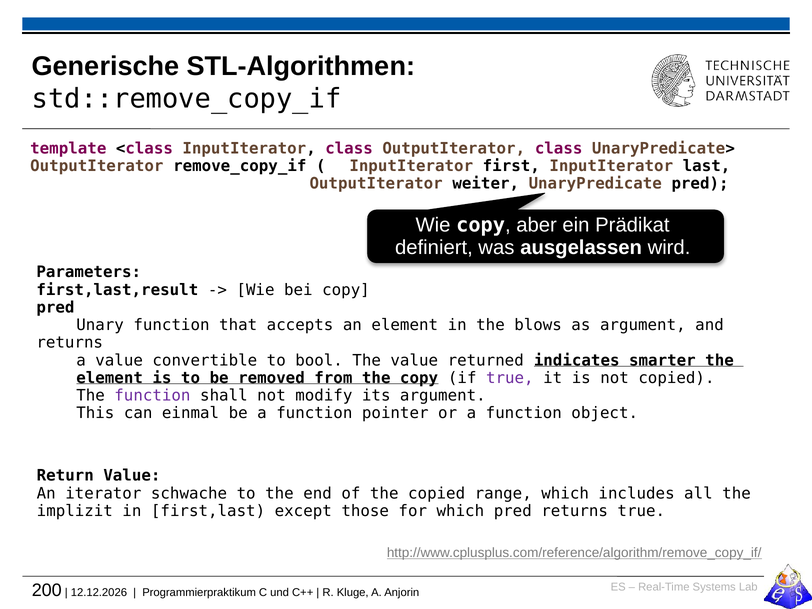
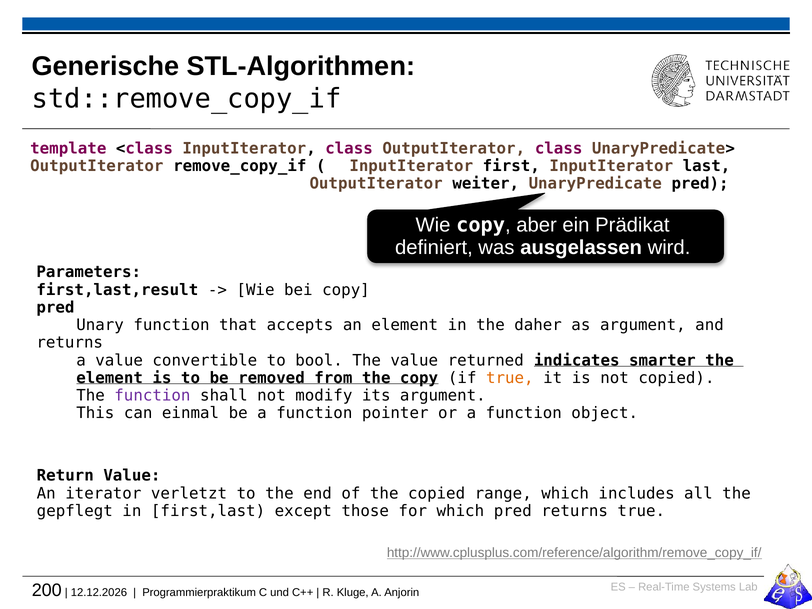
blows: blows -> daher (538, 325)
true colour: purple -> orange (510, 378)
schwache: schwache -> verletzt (189, 493)
implizit: implizit -> gepflegt (75, 511)
